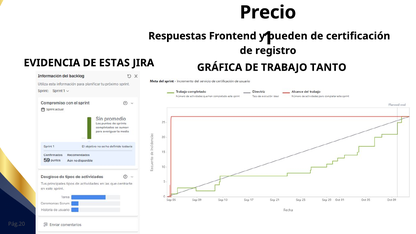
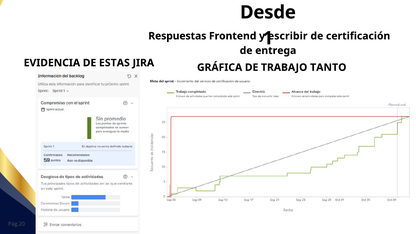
Precio: Precio -> Desde (268, 12)
pueden: pueden -> escribir (288, 36)
registro: registro -> entrega (276, 51)
